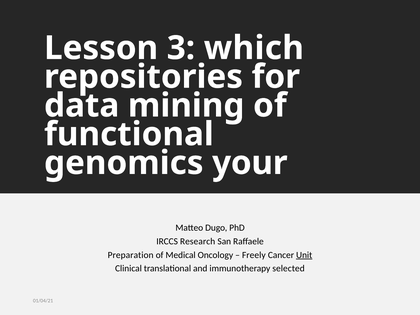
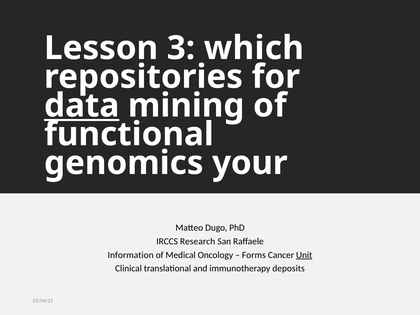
data underline: none -> present (82, 106)
Preparation: Preparation -> Information (131, 255)
Freely: Freely -> Forms (254, 255)
selected: selected -> deposits (289, 268)
